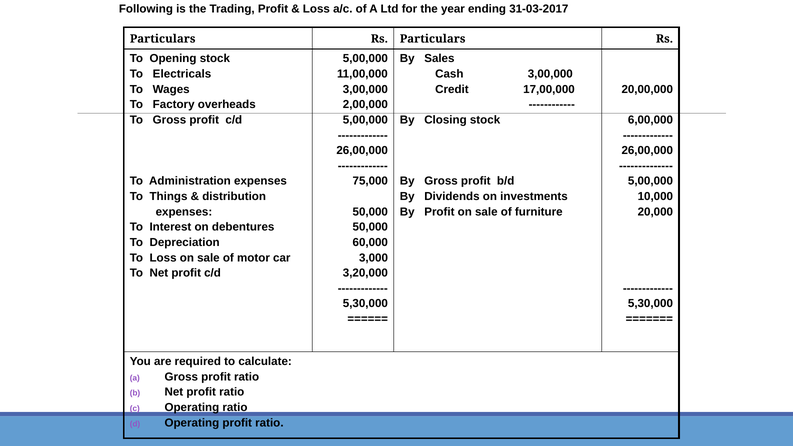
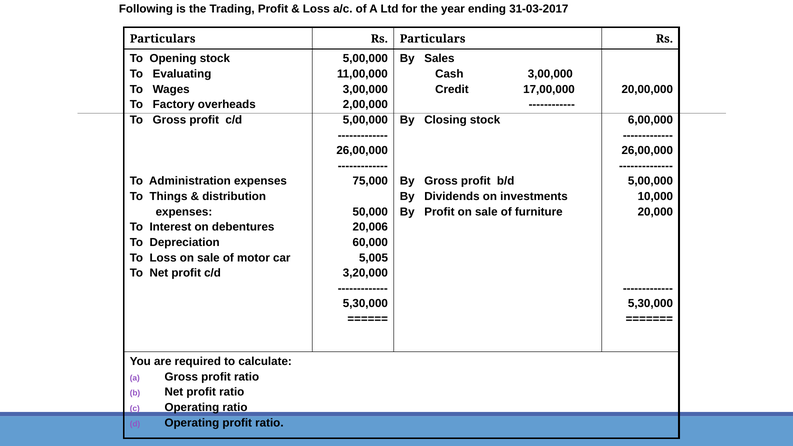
Electricals: Electricals -> Evaluating (182, 74)
50,000: 50,000 -> 20,006 (370, 227)
3,000: 3,000 -> 5,005 (373, 258)
